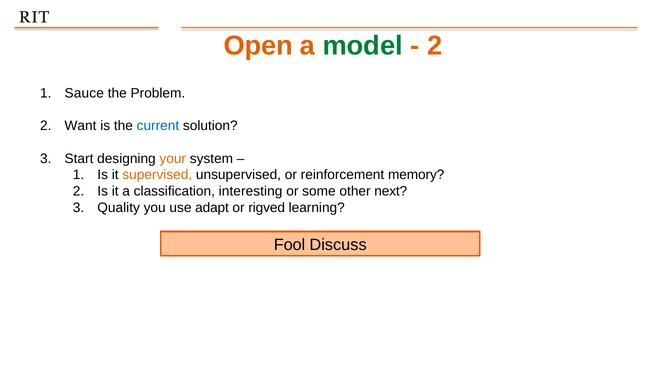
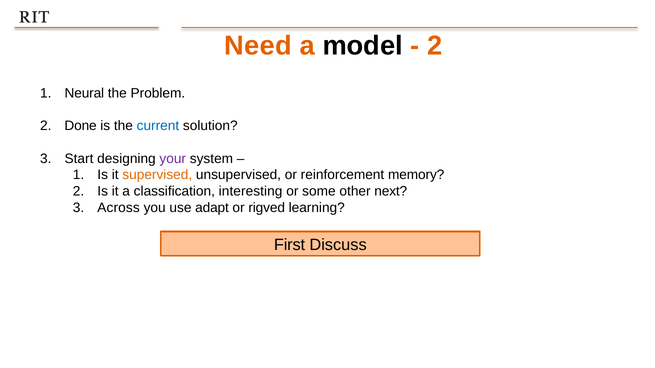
Open: Open -> Need (258, 46)
model colour: green -> black (363, 46)
Sauce: Sauce -> Neural (84, 93)
Want: Want -> Done (81, 126)
your colour: orange -> purple (173, 159)
Quality: Quality -> Across (119, 208)
Fool: Fool -> First (290, 245)
